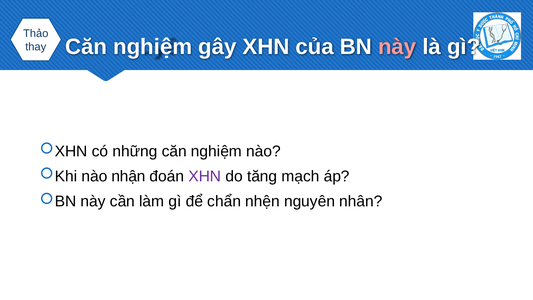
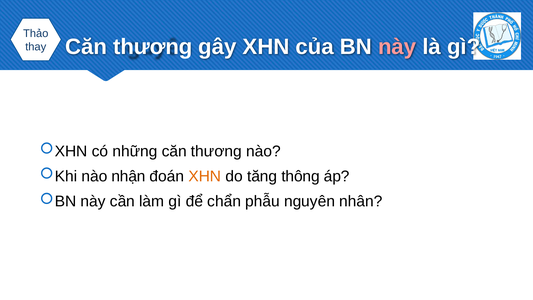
nghiệm: nghiệm -> thương (153, 47)
những căn nghiệm: nghiệm -> thương (216, 151)
XHN colour: purple -> orange (205, 176)
mạch: mạch -> thông (301, 176)
nhện: nhện -> phẫu (263, 201)
